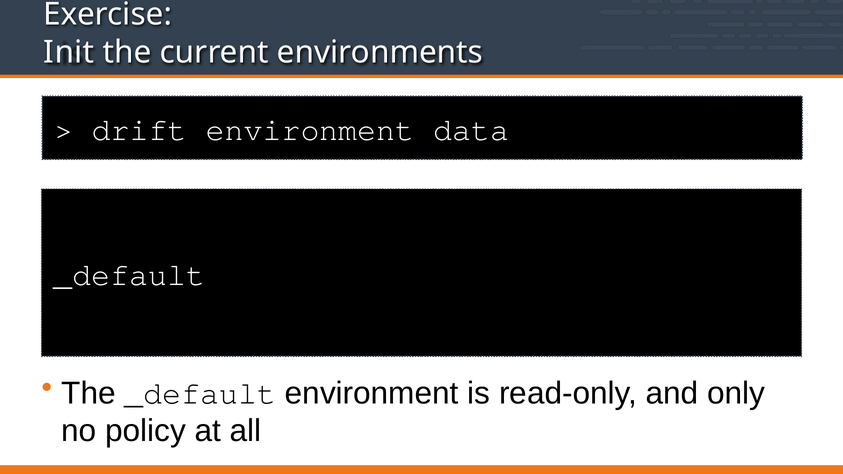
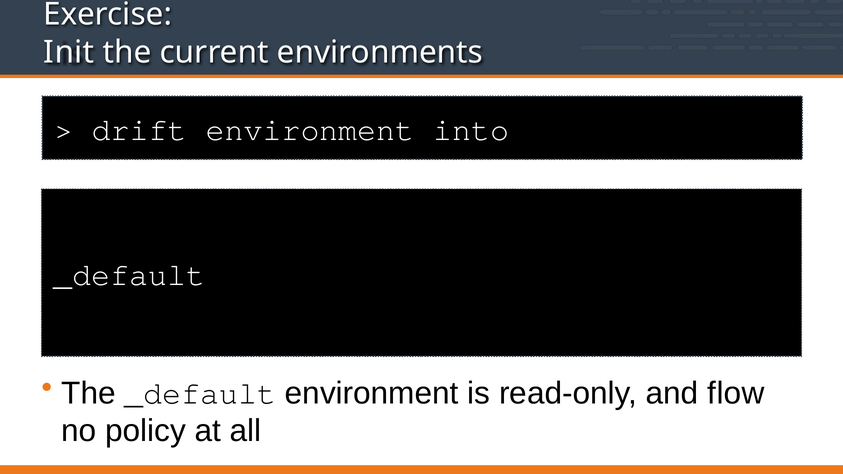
data: data -> into (471, 130)
only: only -> flow (736, 393)
